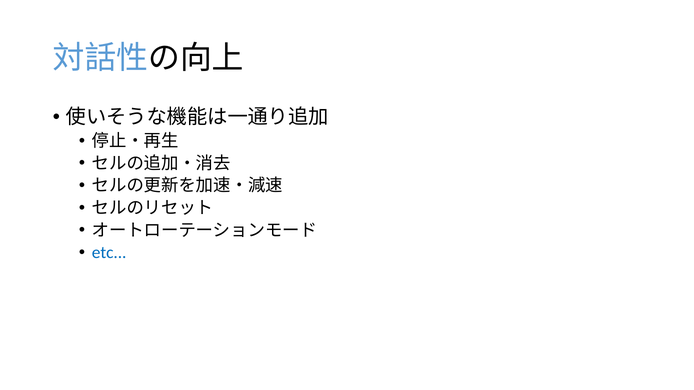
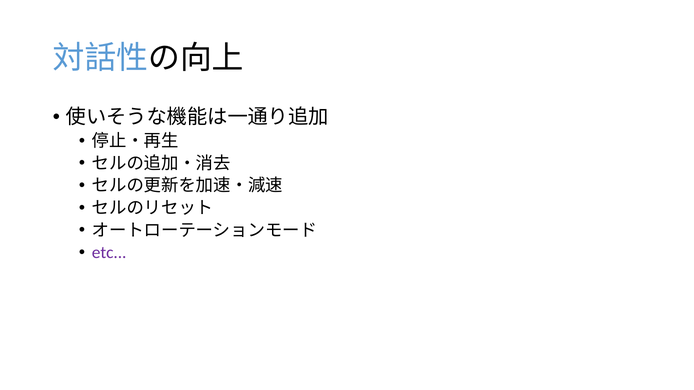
etc colour: blue -> purple (109, 253)
